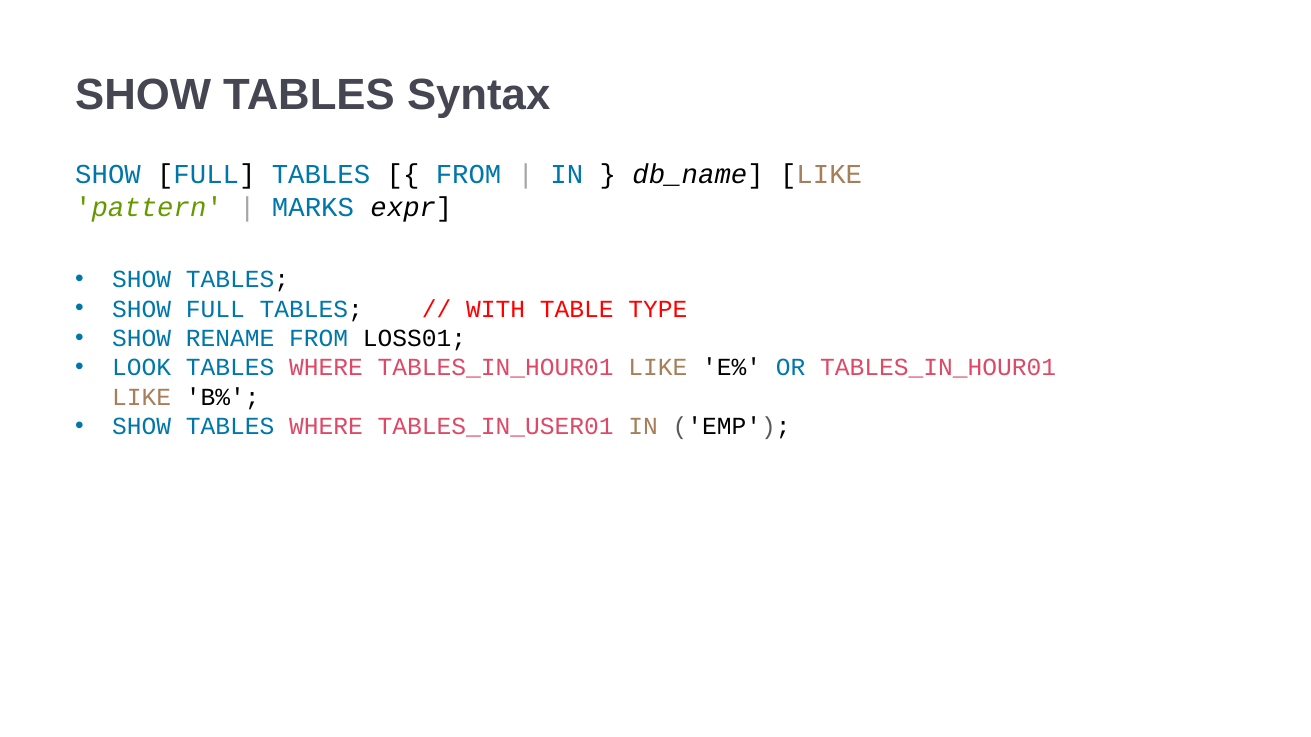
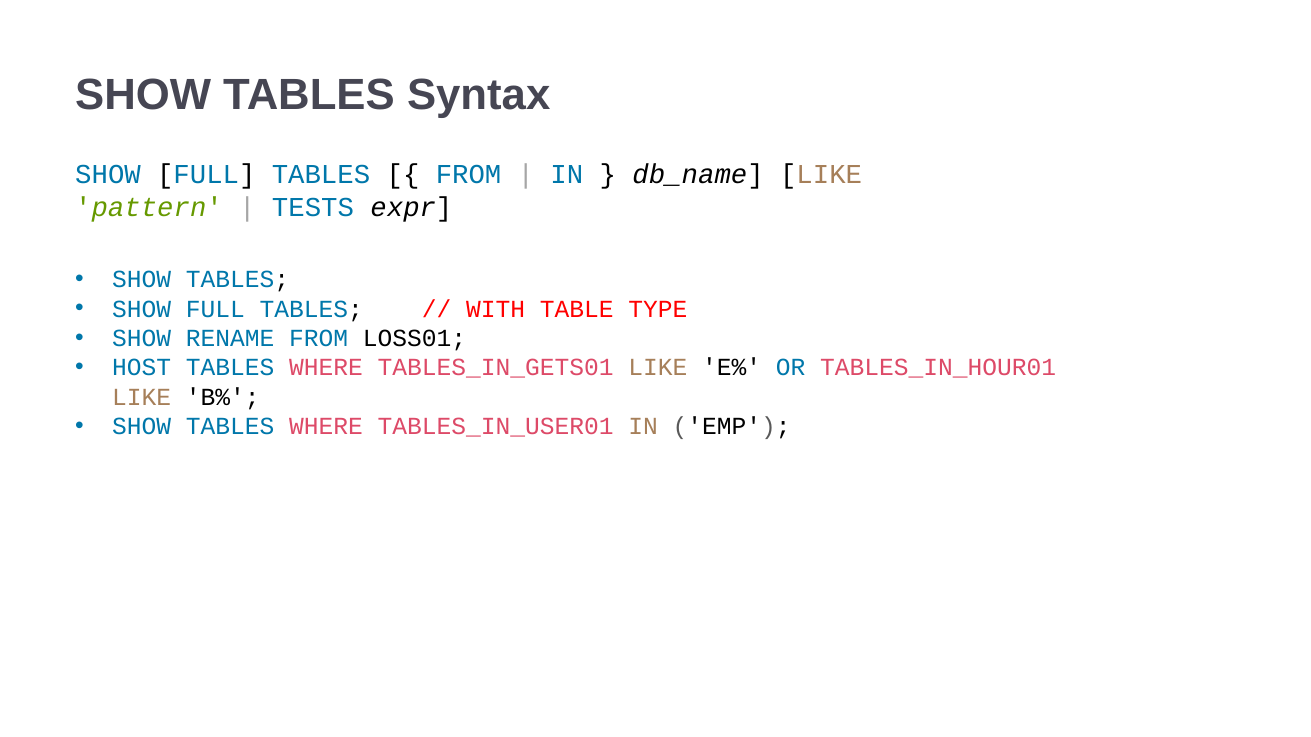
MARKS: MARKS -> TESTS (313, 208)
LOOK: LOOK -> HOST (142, 368)
WHERE TABLES_IN_HOUR01: TABLES_IN_HOUR01 -> TABLES_IN_GETS01 (496, 368)
